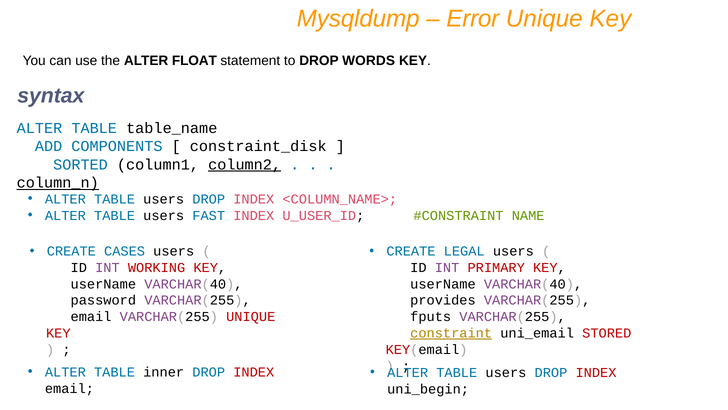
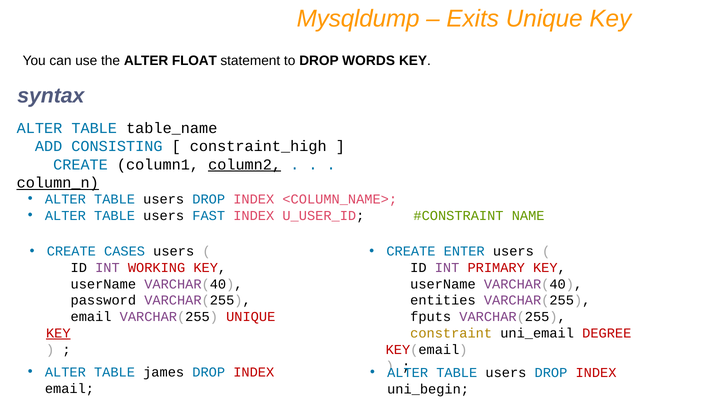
Error: Error -> Exits (473, 19)
COMPONENTS: COMPONENTS -> CONSISTING (117, 146)
constraint_disk: constraint_disk -> constraint_high (258, 146)
SORTED: SORTED -> CREATE (80, 164)
LEGAL: LEGAL -> ENTER (464, 251)
provides: provides -> entities (443, 300)
KEY underline: none -> present (58, 333)
constraint underline: present -> none (451, 333)
STORED: STORED -> DEGREE (607, 333)
inner: inner -> james (164, 372)
